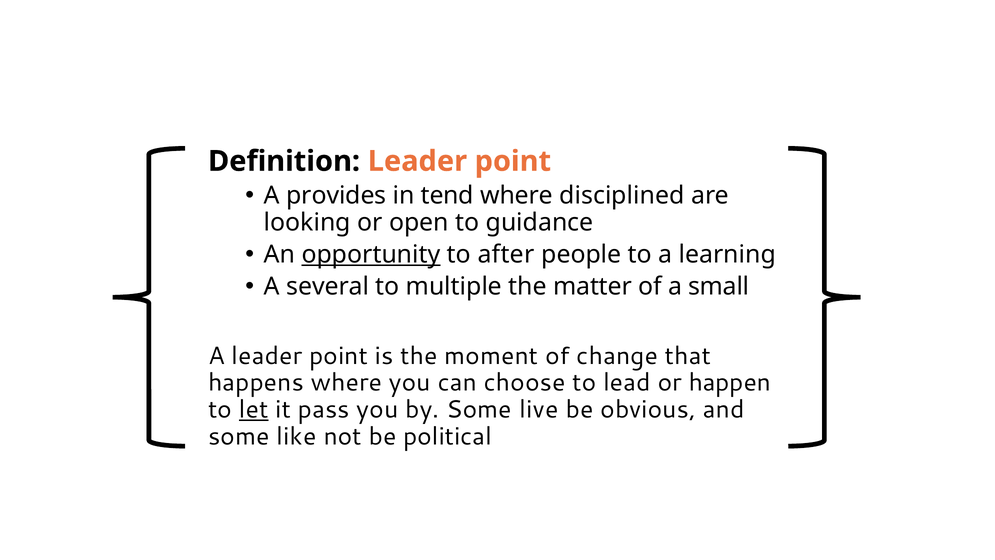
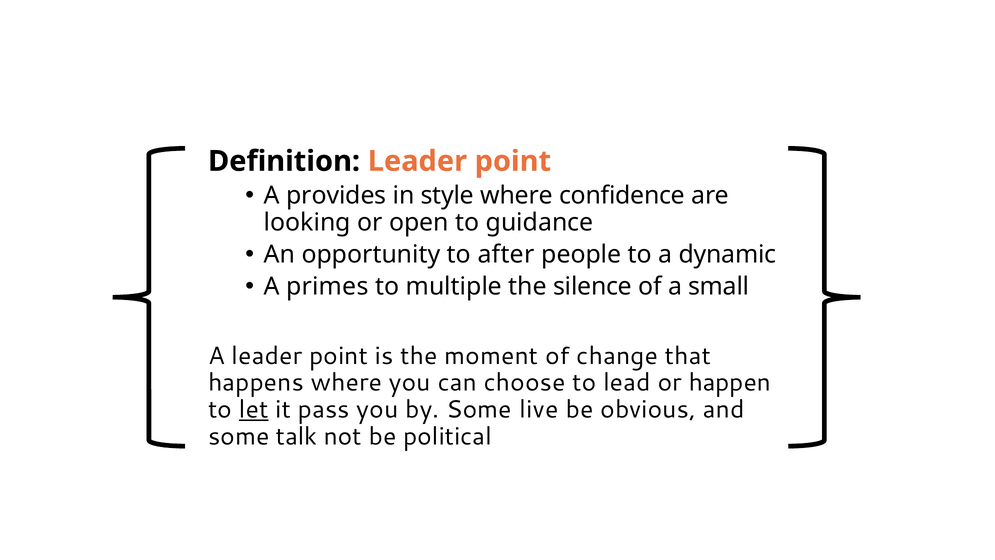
tend: tend -> style (447, 195)
disciplined: disciplined -> confidence (622, 195)
opportunity underline: present -> none (371, 254)
learning: learning -> dynamic (728, 254)
several: several -> primes (327, 286)
matter: matter -> silence (593, 286)
like: like -> talk (297, 436)
